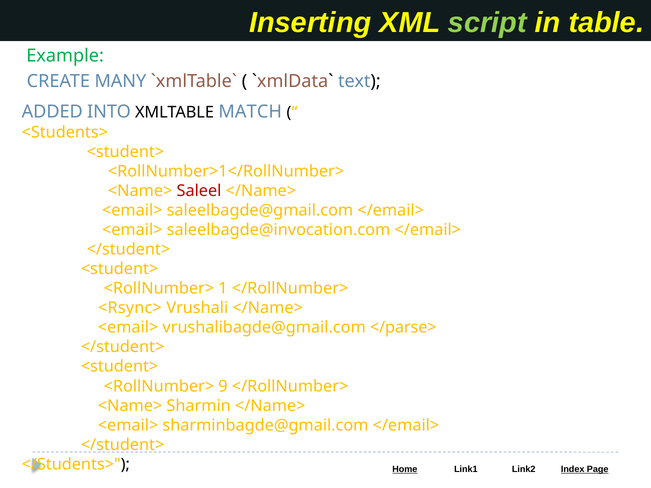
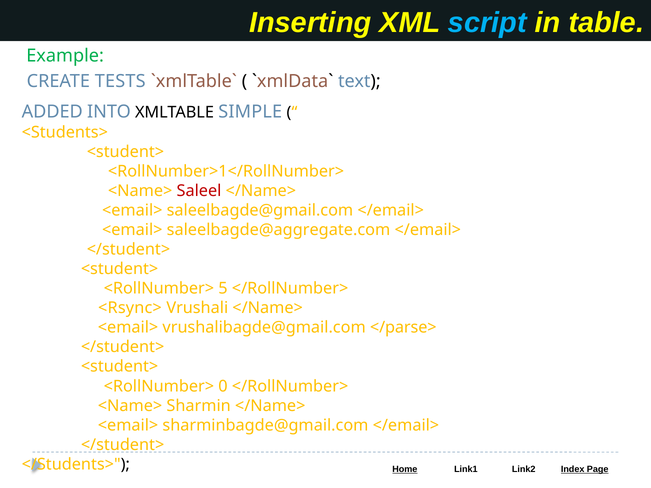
script colour: light green -> light blue (487, 23)
MANY: MANY -> TESTS (120, 81)
MATCH: MATCH -> SIMPLE (250, 112)
saleelbagde@invocation.com: saleelbagde@invocation.com -> saleelbagde@aggregate.com (279, 230)
1: 1 -> 5 (223, 289)
9: 9 -> 0 (223, 386)
